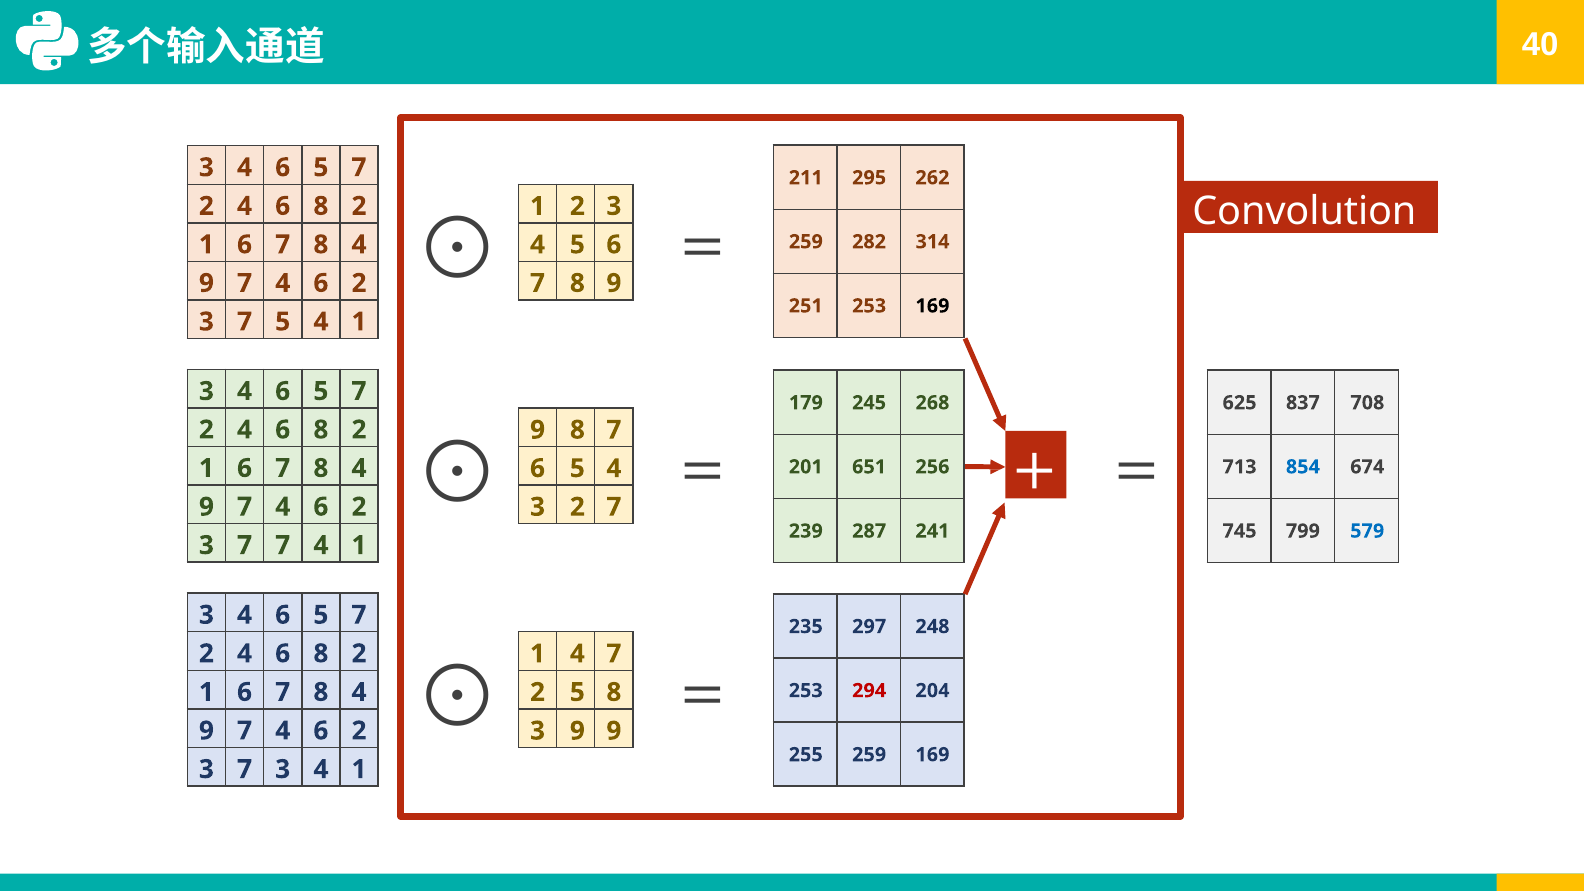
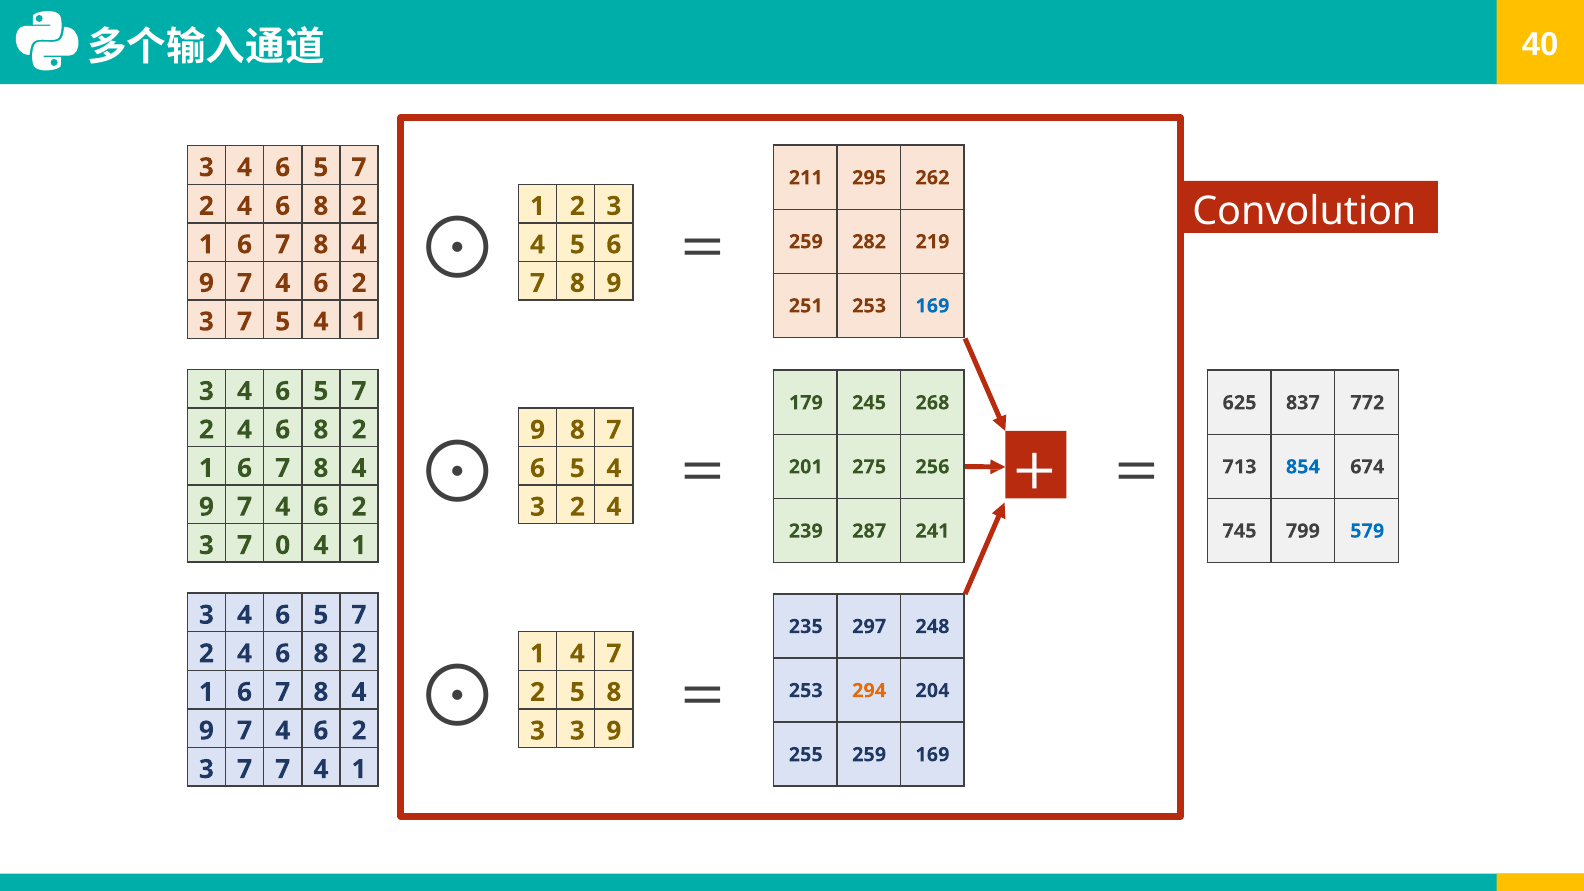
314: 314 -> 219 (933, 242)
169 colour: black -> blue (932, 306)
708: 708 -> 772 (1367, 403)
651: 651 -> 275 (869, 467)
3 2 7: 7 -> 4 (614, 507)
7 7: 7 -> 0 (283, 545)
294 colour: red -> orange (869, 691)
3 9: 9 -> 3 (577, 731)
7 3: 3 -> 7 (283, 769)
